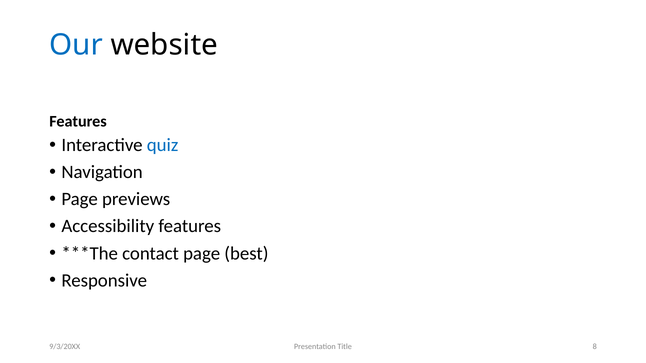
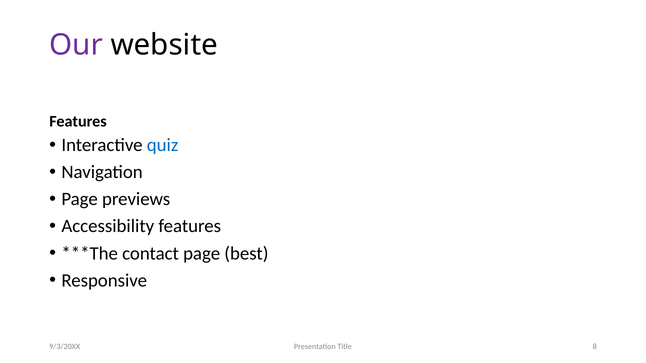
Our colour: blue -> purple (76, 45)
